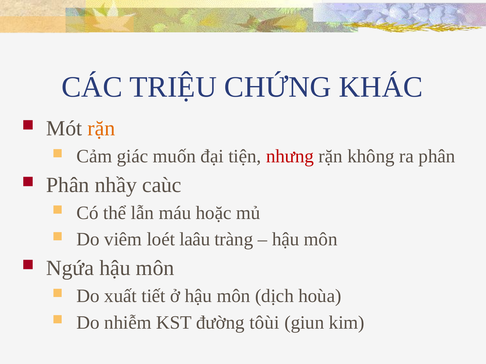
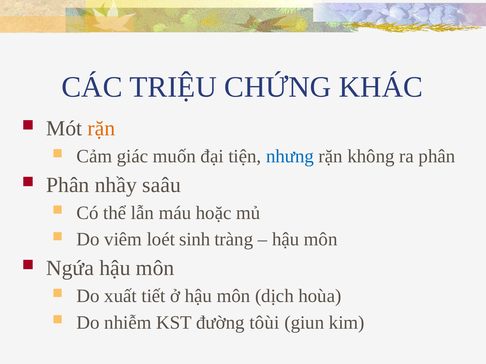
nhưng colour: red -> blue (290, 157)
caùc: caùc -> saâu (162, 185)
laâu: laâu -> sinh (195, 240)
